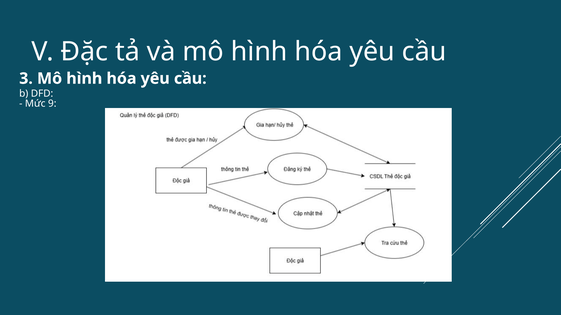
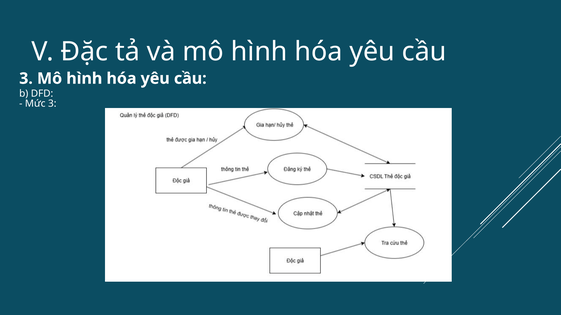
Mức 9: 9 -> 3 (52, 104)
